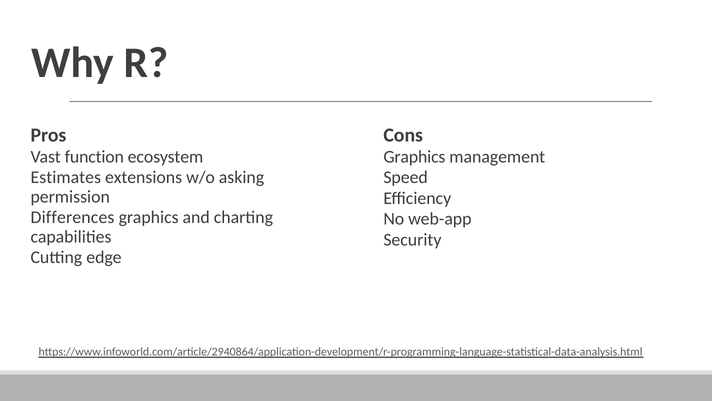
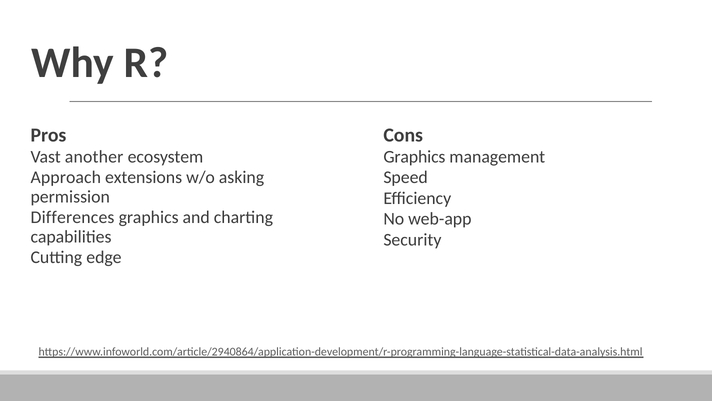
function: function -> another (94, 157)
Estimates: Estimates -> Approach (66, 177)
